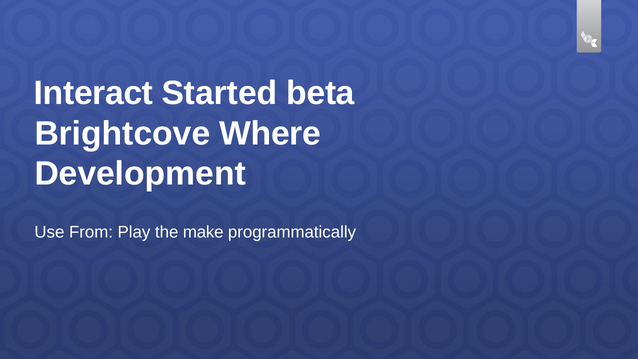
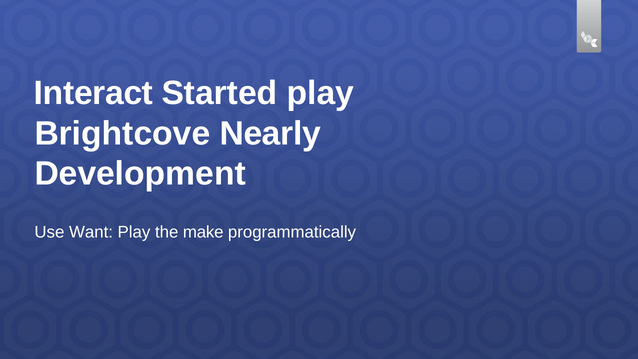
Started beta: beta -> play (320, 93)
Where: Where -> Nearly (270, 133)
From: From -> Want (91, 232)
